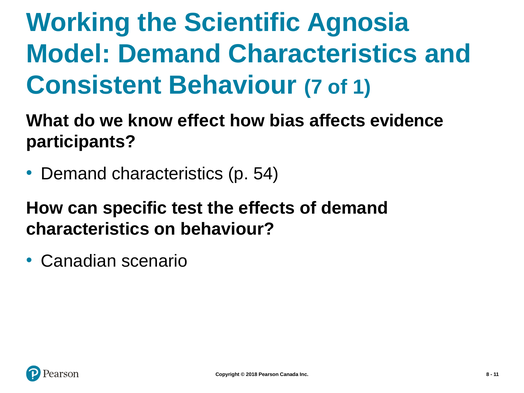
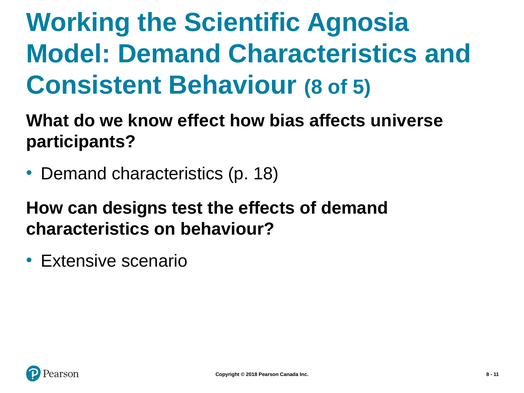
Behaviour 7: 7 -> 8 (313, 87)
1: 1 -> 5 (362, 87)
evidence: evidence -> universe (407, 121)
54: 54 -> 18 (266, 174)
specific: specific -> designs (135, 208)
Canadian: Canadian -> Extensive (79, 261)
